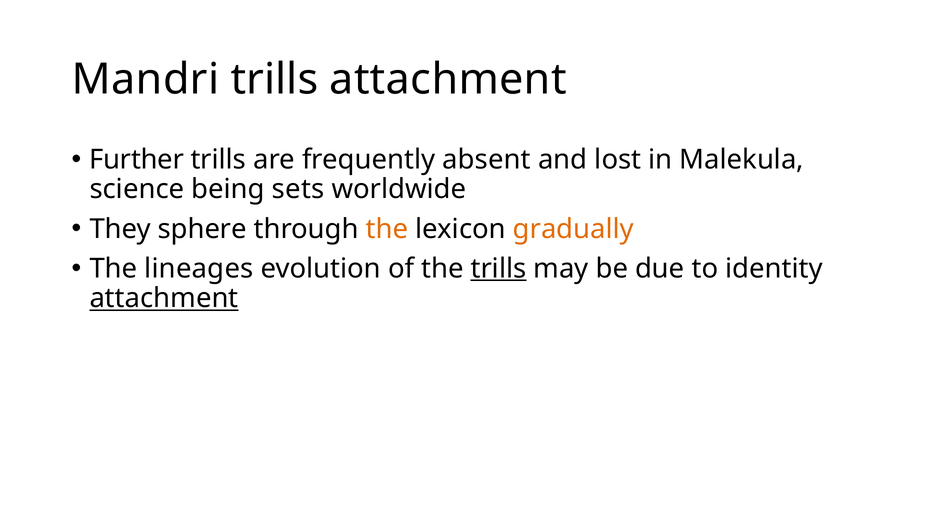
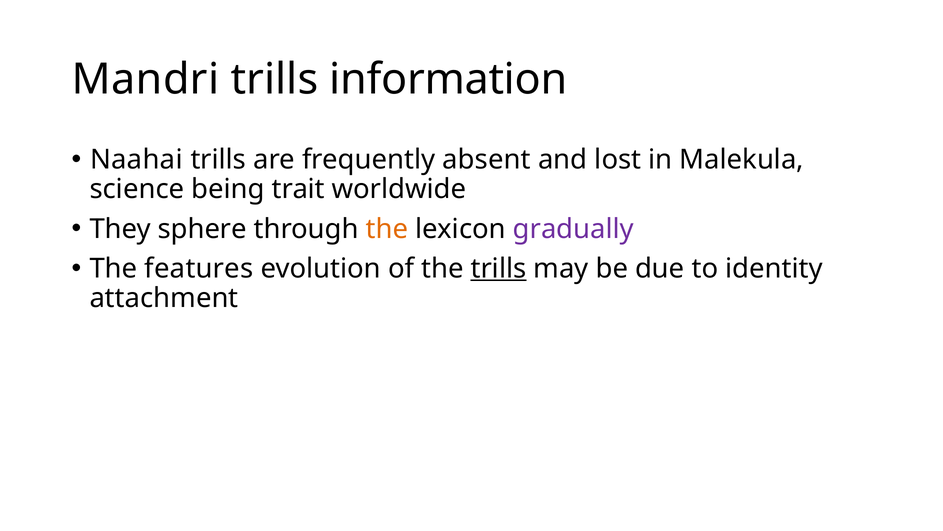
trills attachment: attachment -> information (448, 79)
Further: Further -> Naahai (136, 159)
sets: sets -> trait (298, 189)
gradually colour: orange -> purple (573, 229)
lineages: lineages -> features (199, 268)
attachment underline: present -> none (164, 298)
